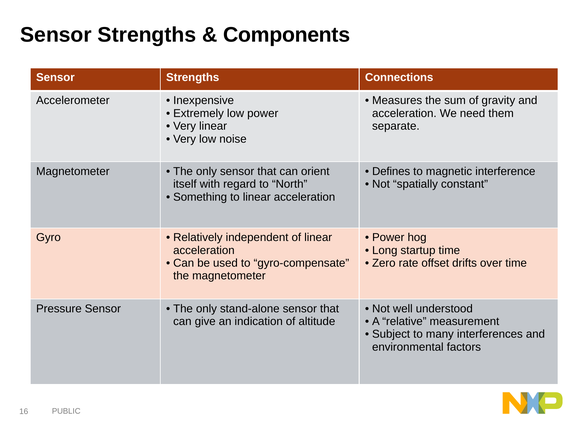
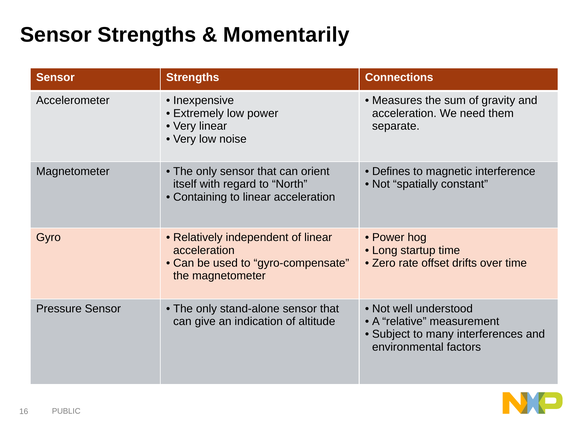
Components: Components -> Momentarily (286, 35)
Something: Something -> Containing (200, 197)
